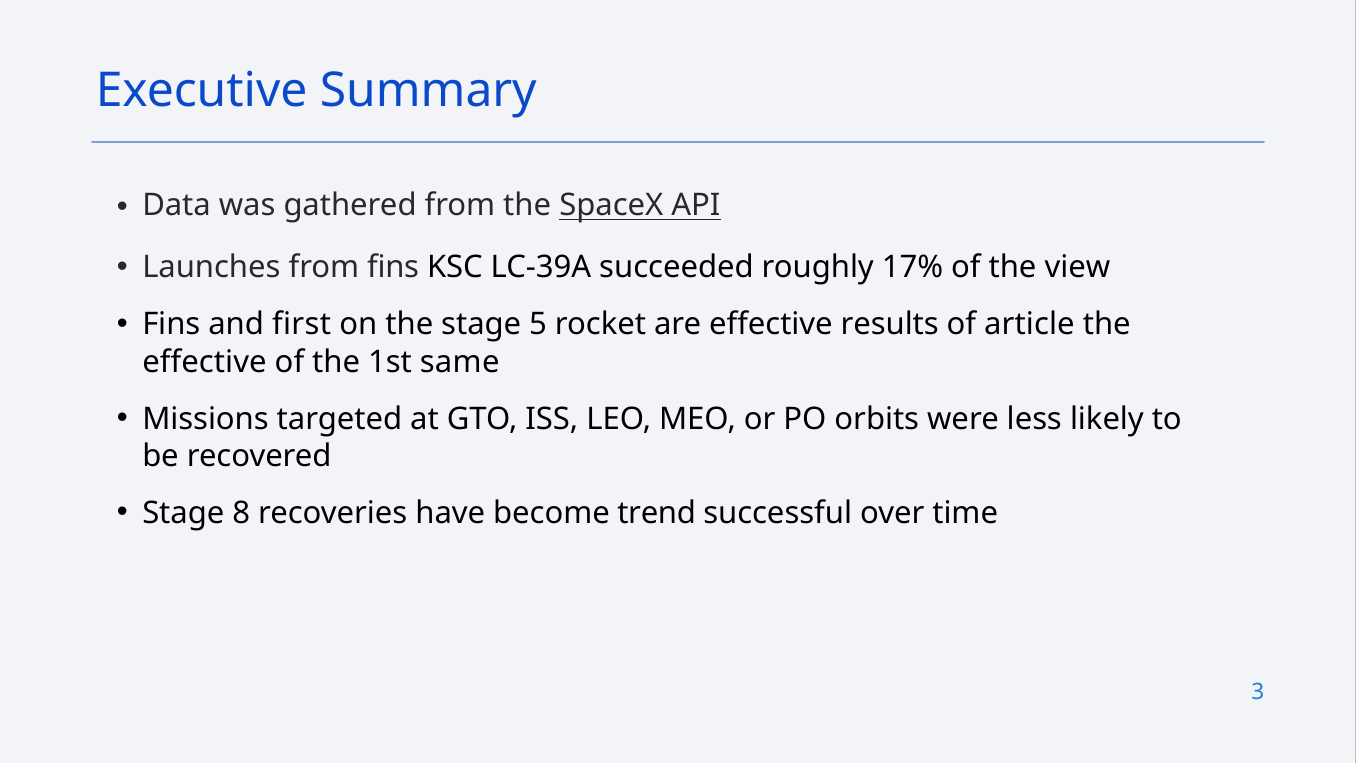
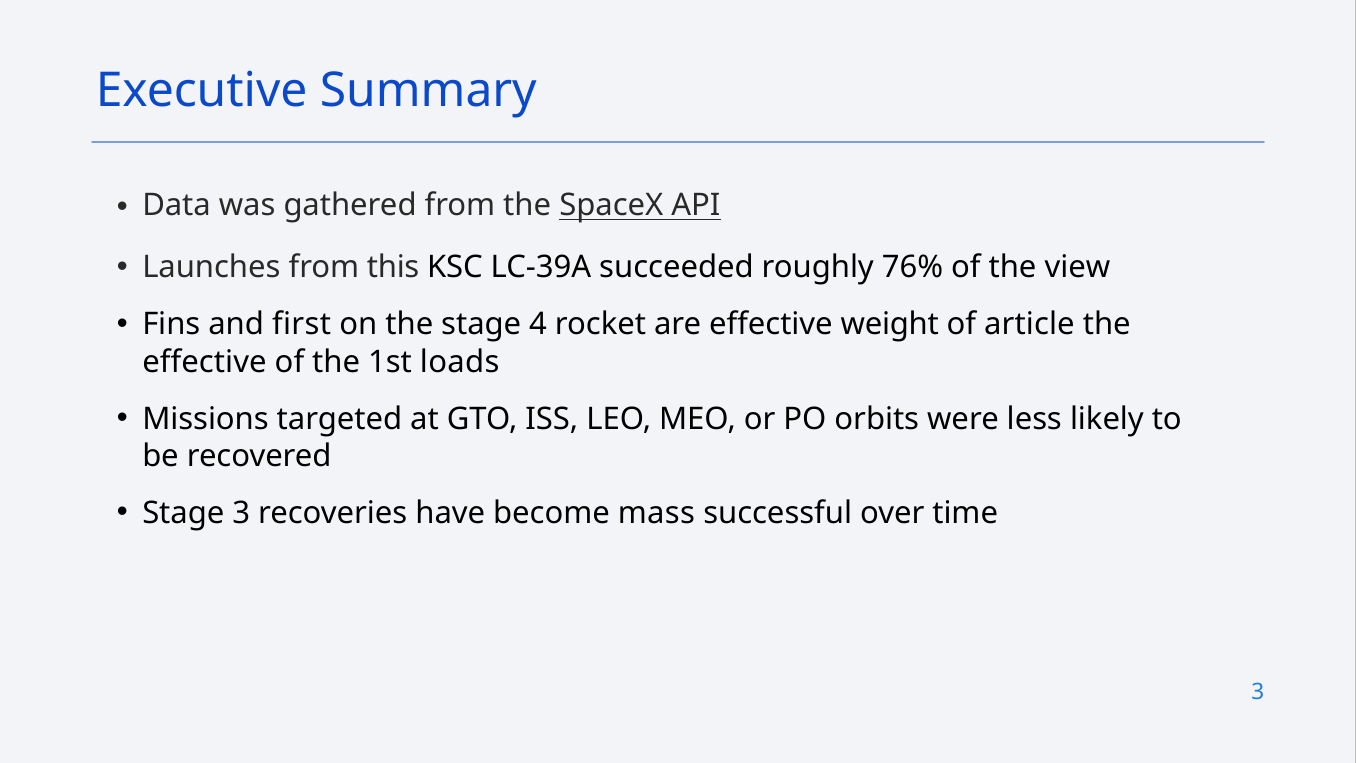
from fins: fins -> this (393, 268)
17%: 17% -> 76% (913, 268)
5: 5 -> 4 (538, 325)
results: results -> weight (890, 325)
same: same -> loads (460, 362)
Stage 8: 8 -> 3 (241, 513)
trend: trend -> mass (656, 513)
